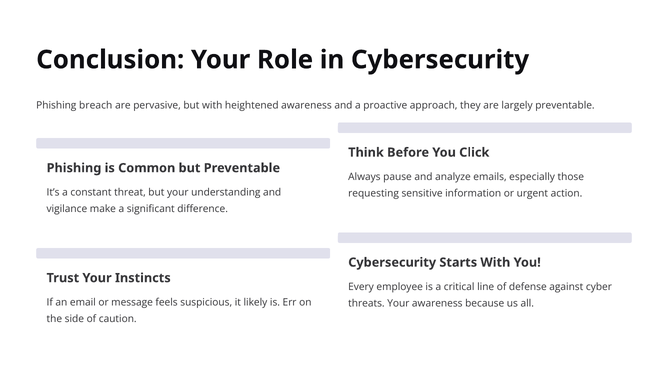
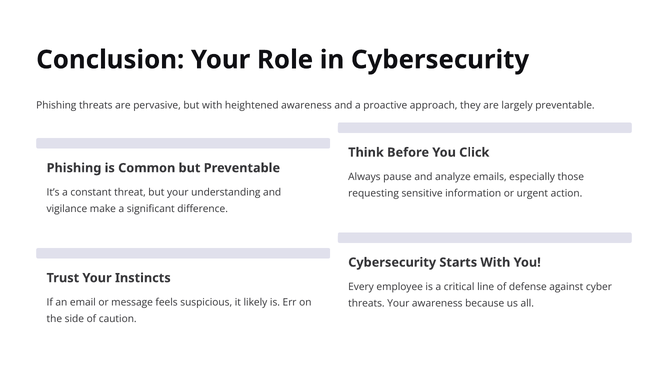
Phishing breach: breach -> threats (96, 105)
